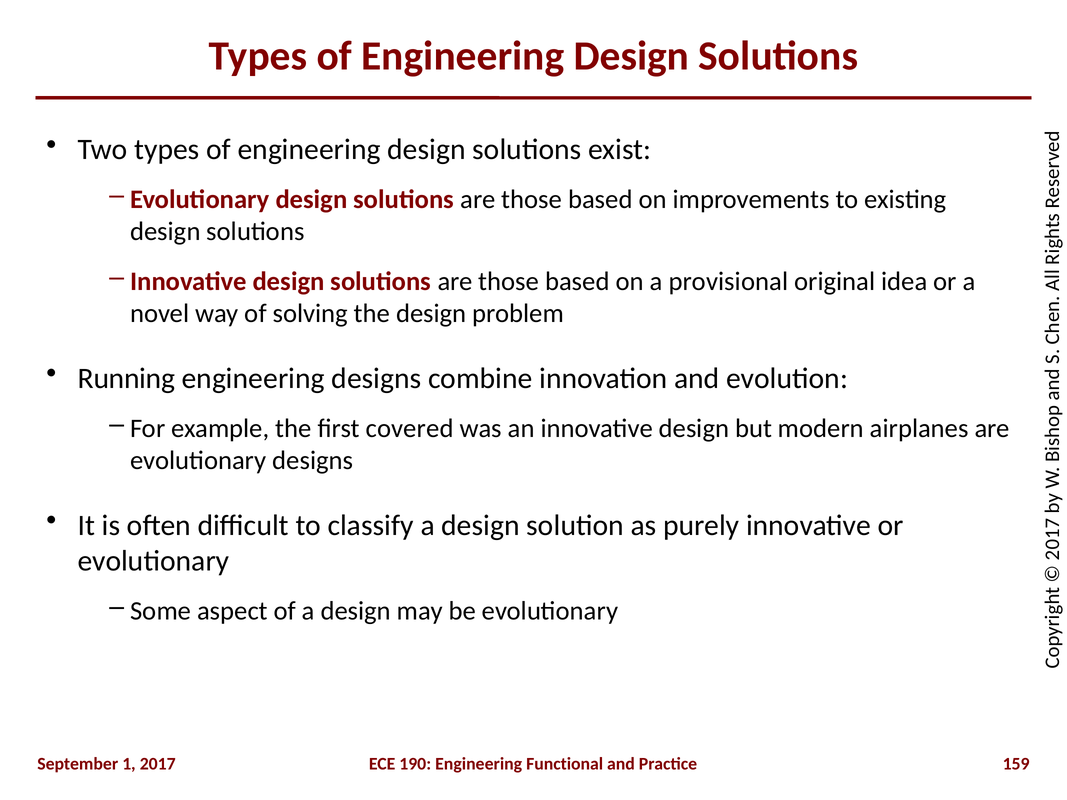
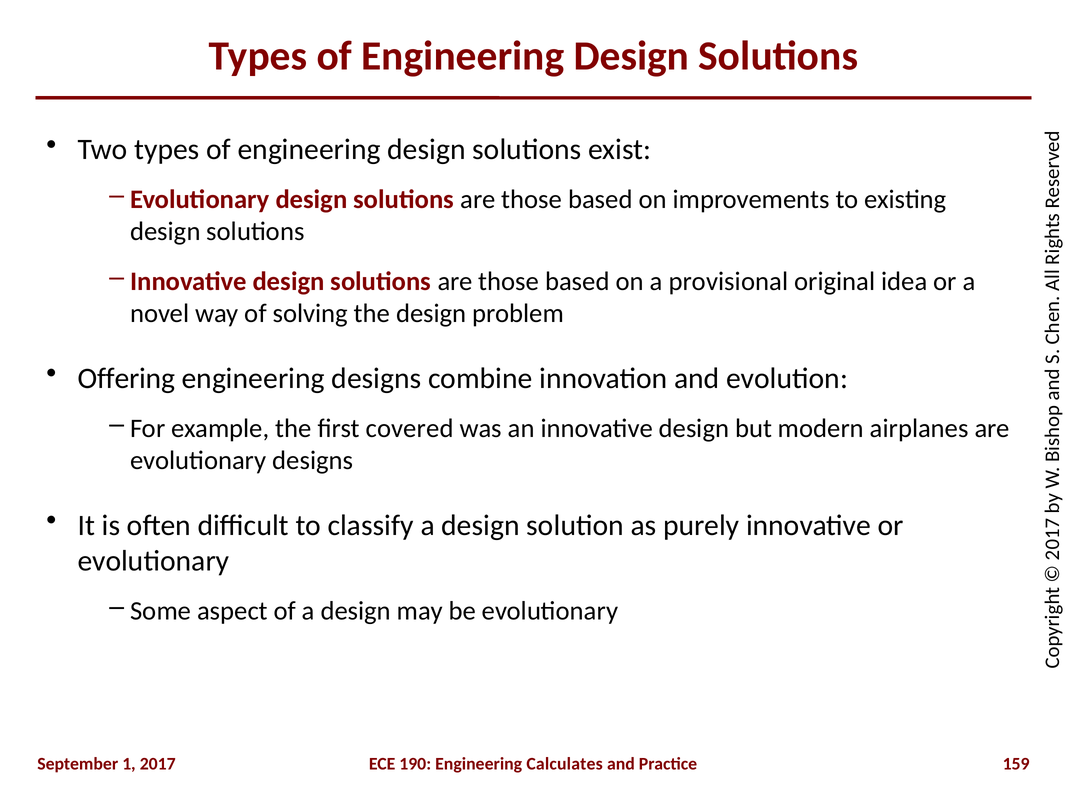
Running: Running -> Offering (126, 379)
Functional: Functional -> Calculates (565, 764)
